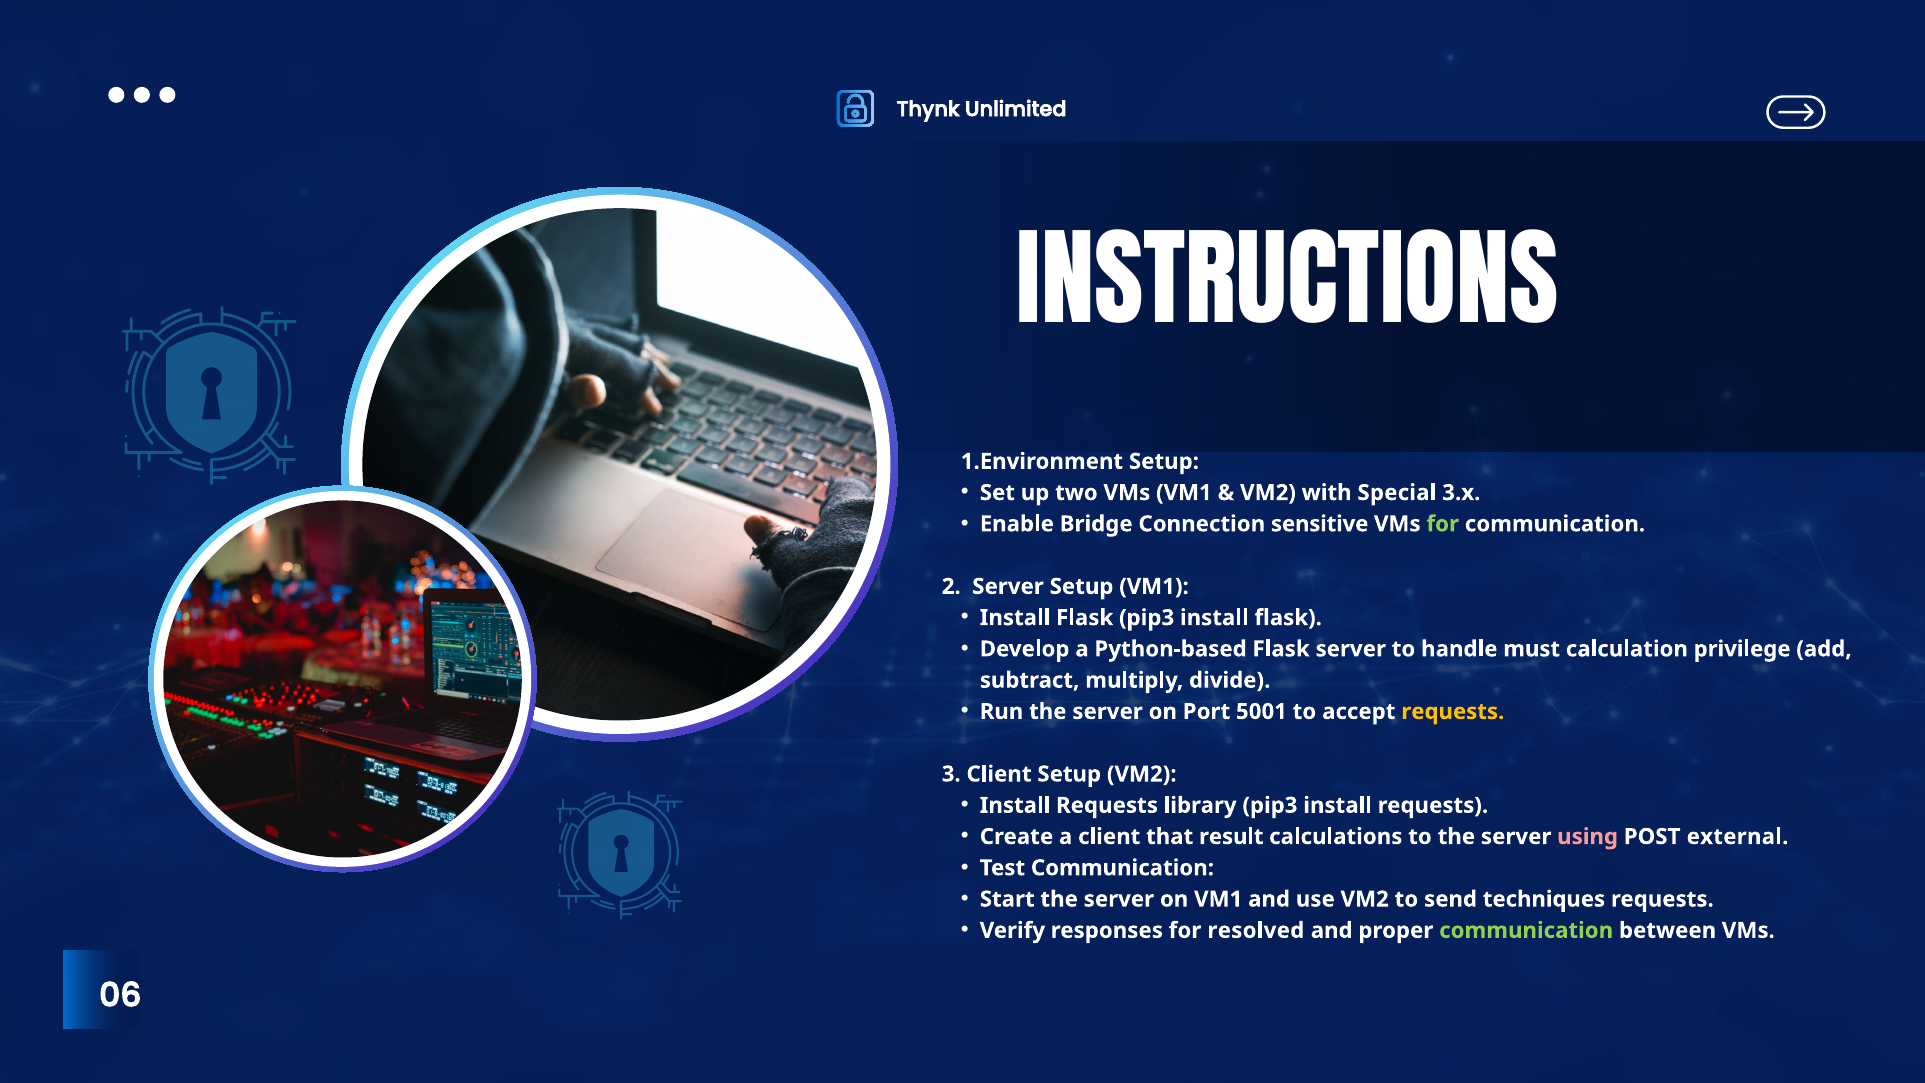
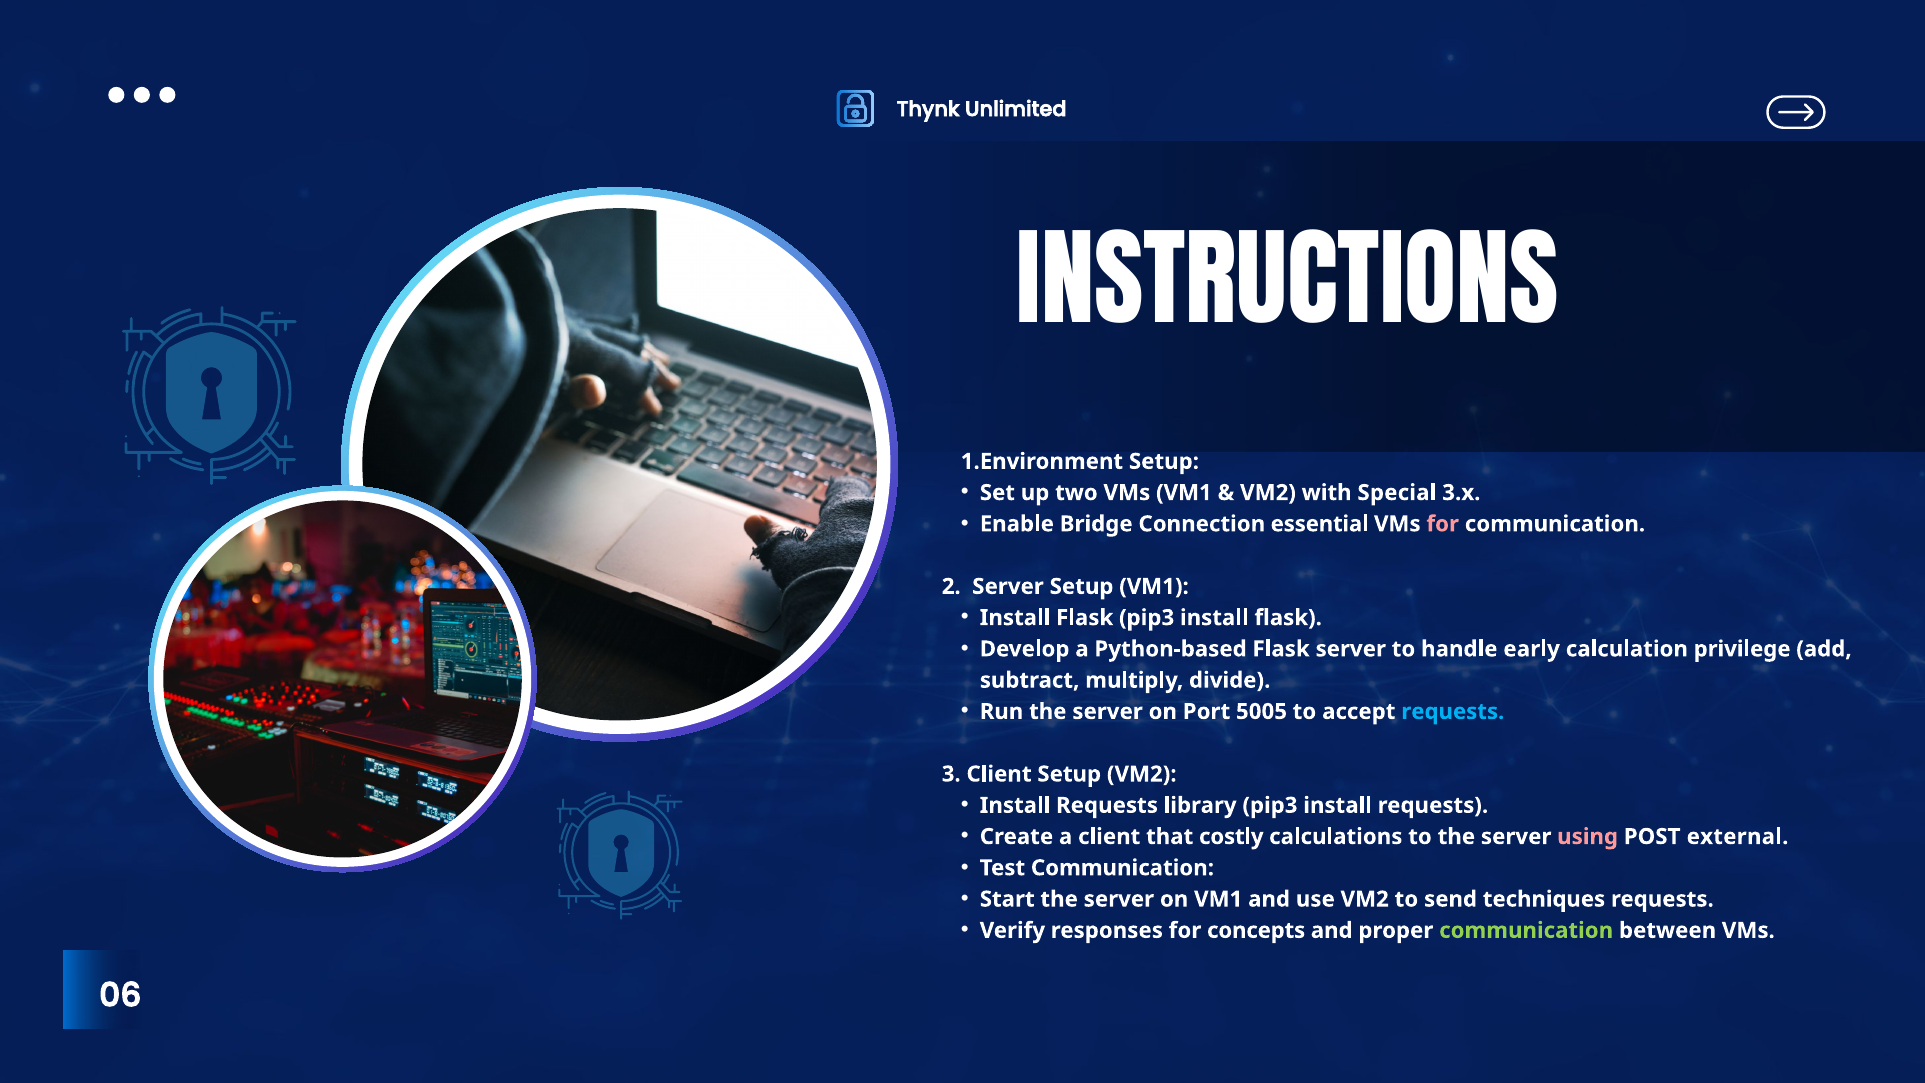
sensitive: sensitive -> essential (1320, 524)
for colour: light green -> pink (1443, 524)
must: must -> early (1532, 649)
5001: 5001 -> 5005 (1261, 711)
requests colour: yellow -> light blue (1453, 711)
result: result -> costly (1231, 837)
resolved: resolved -> concepts (1256, 930)
